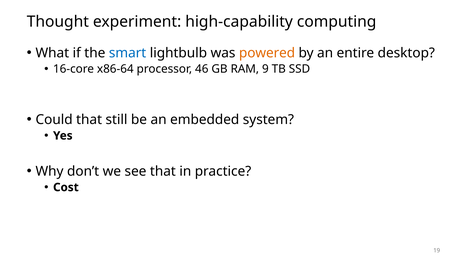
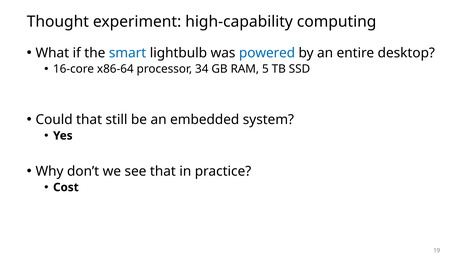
powered colour: orange -> blue (267, 53)
46: 46 -> 34 (202, 69)
9: 9 -> 5 (265, 69)
